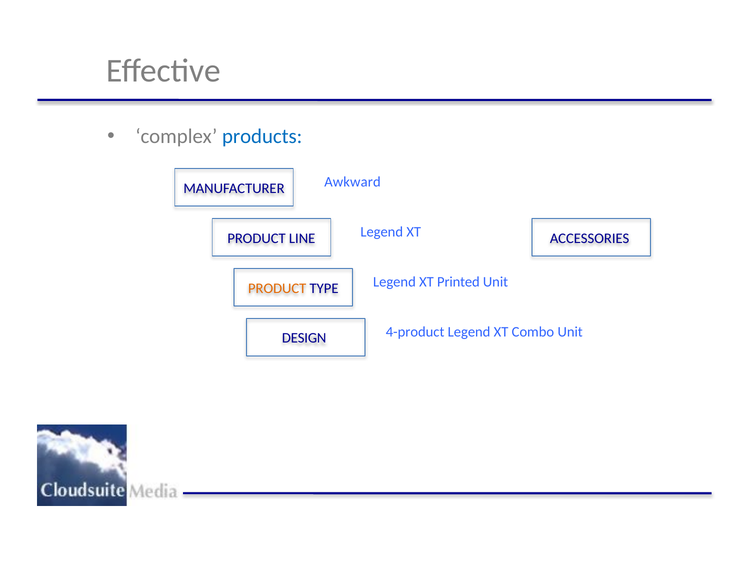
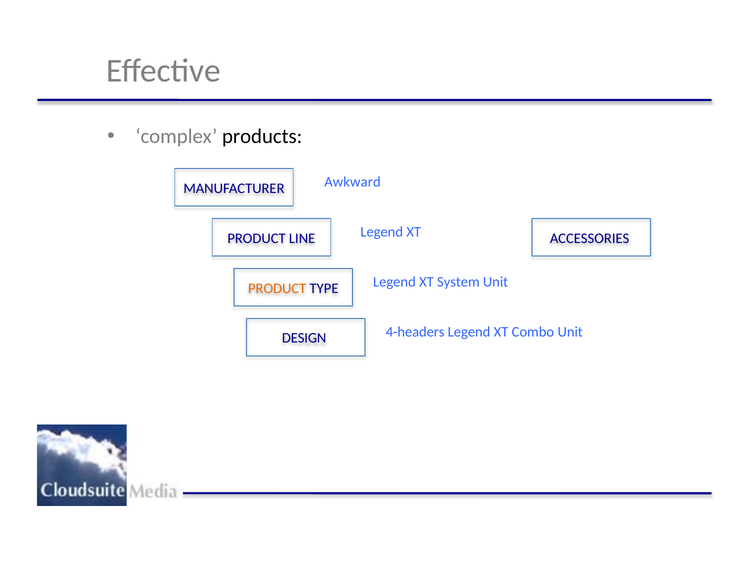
products colour: blue -> black (262, 136)
Printed: Printed -> System (458, 282)
4-product: 4-product -> 4-headers (415, 332)
